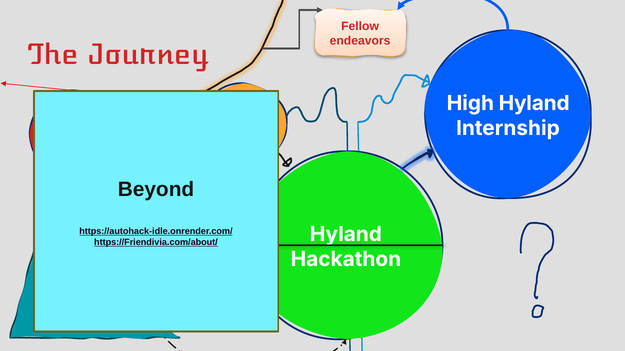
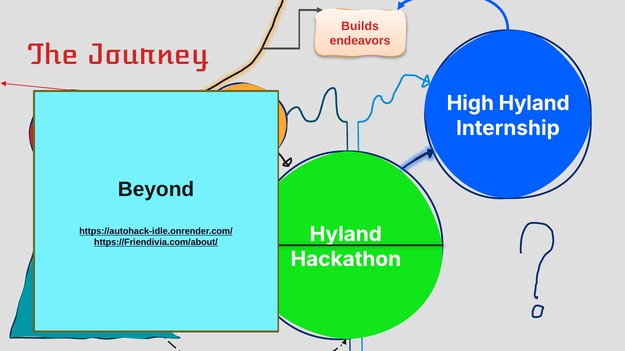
Fellow: Fellow -> Builds (360, 26)
